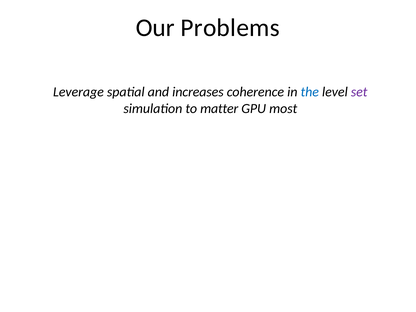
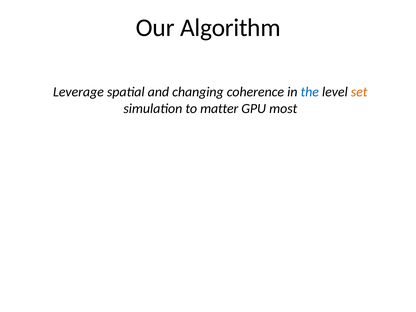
Problems: Problems -> Algorithm (230, 28)
increases: increases -> changing (198, 92)
set colour: purple -> orange (359, 92)
